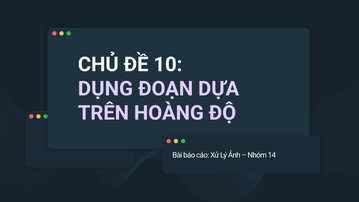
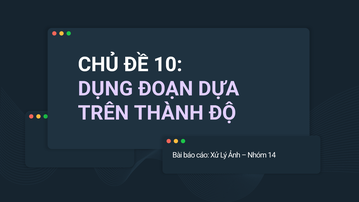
HOÀNG: HOÀNG -> THÀNH (169, 113)
